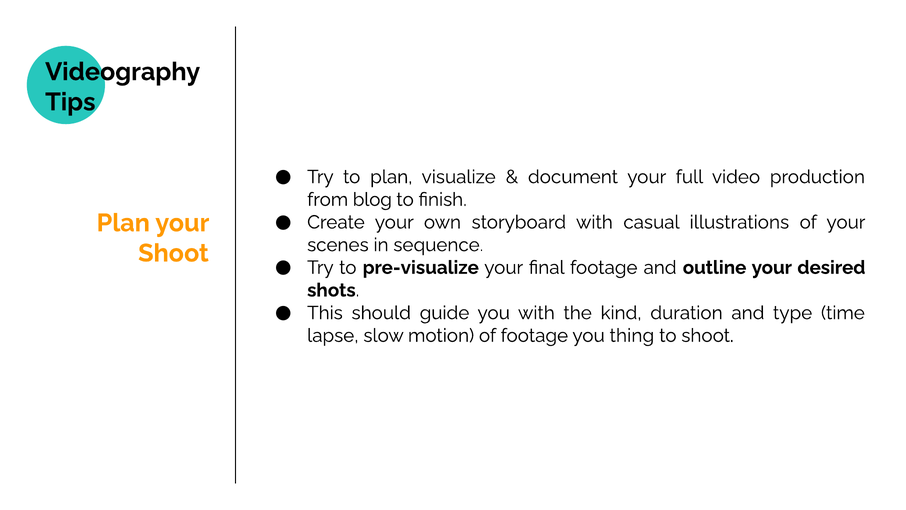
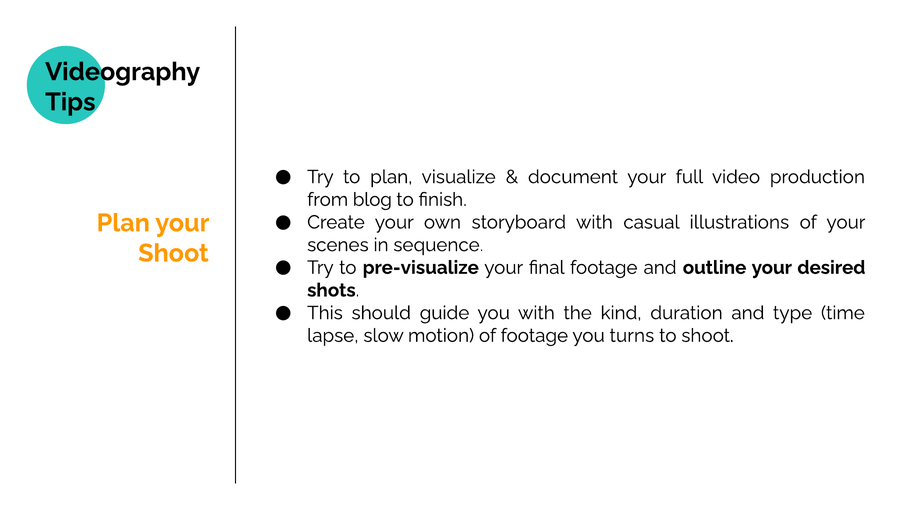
thing: thing -> turns (632, 335)
